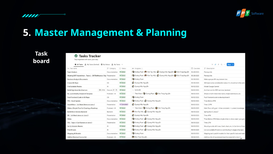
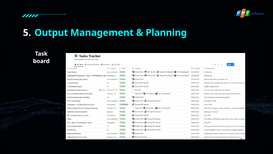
Master: Master -> Output (51, 33)
